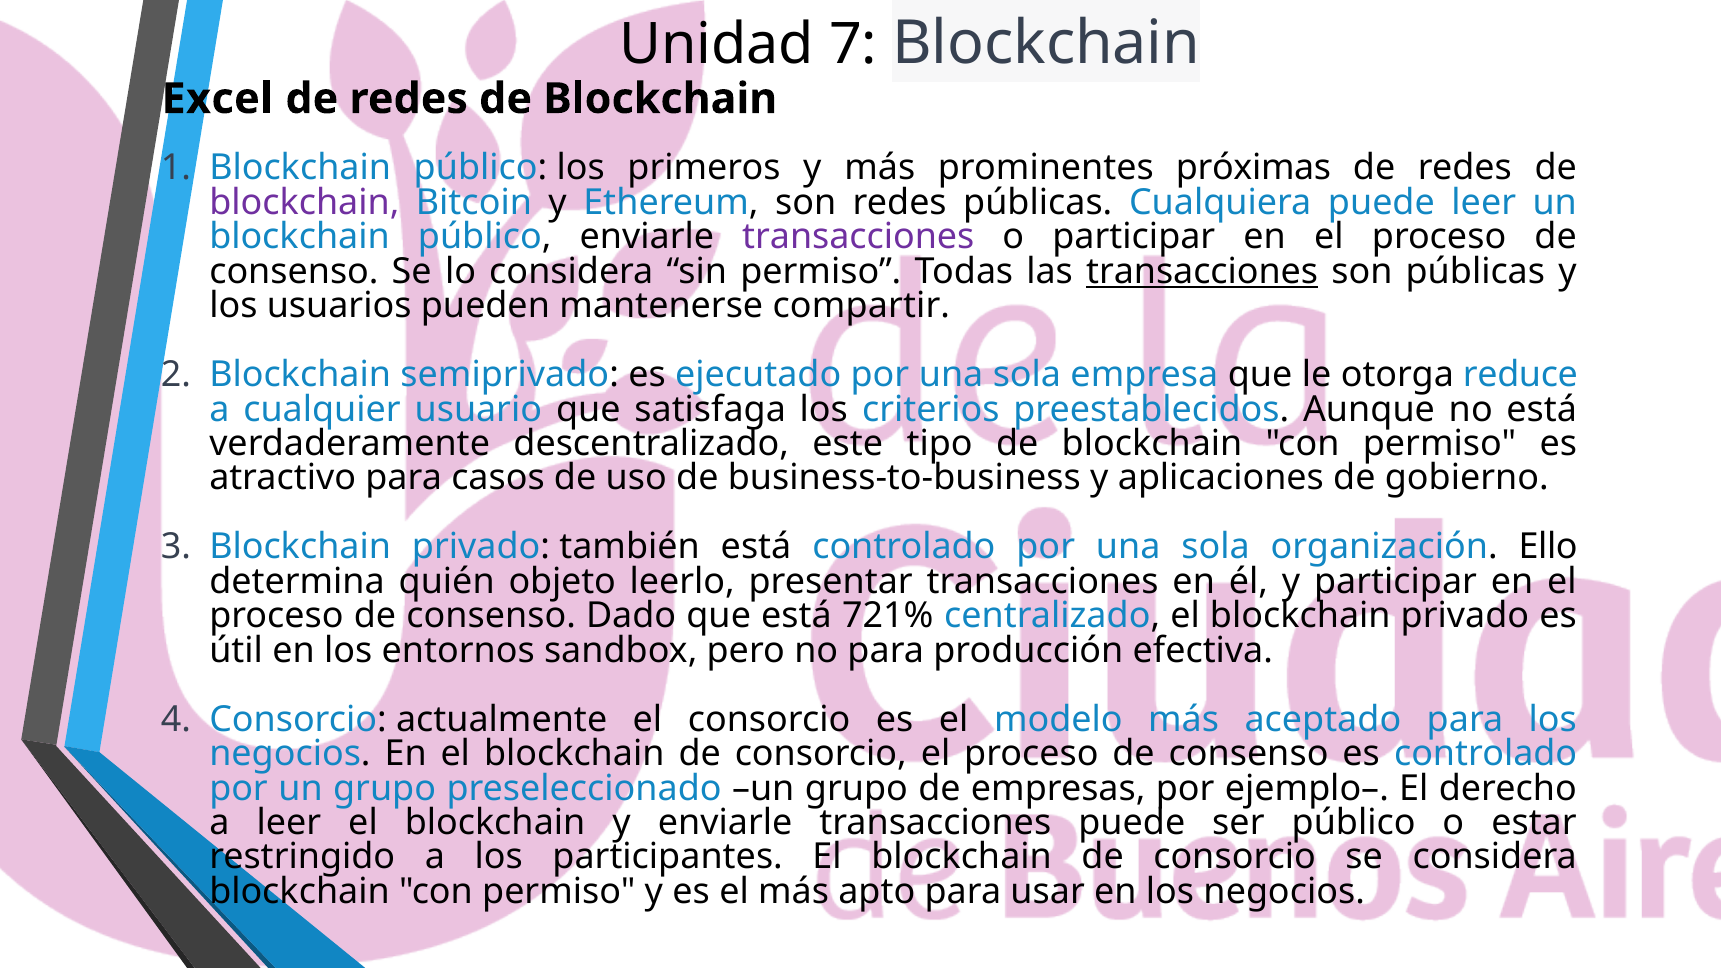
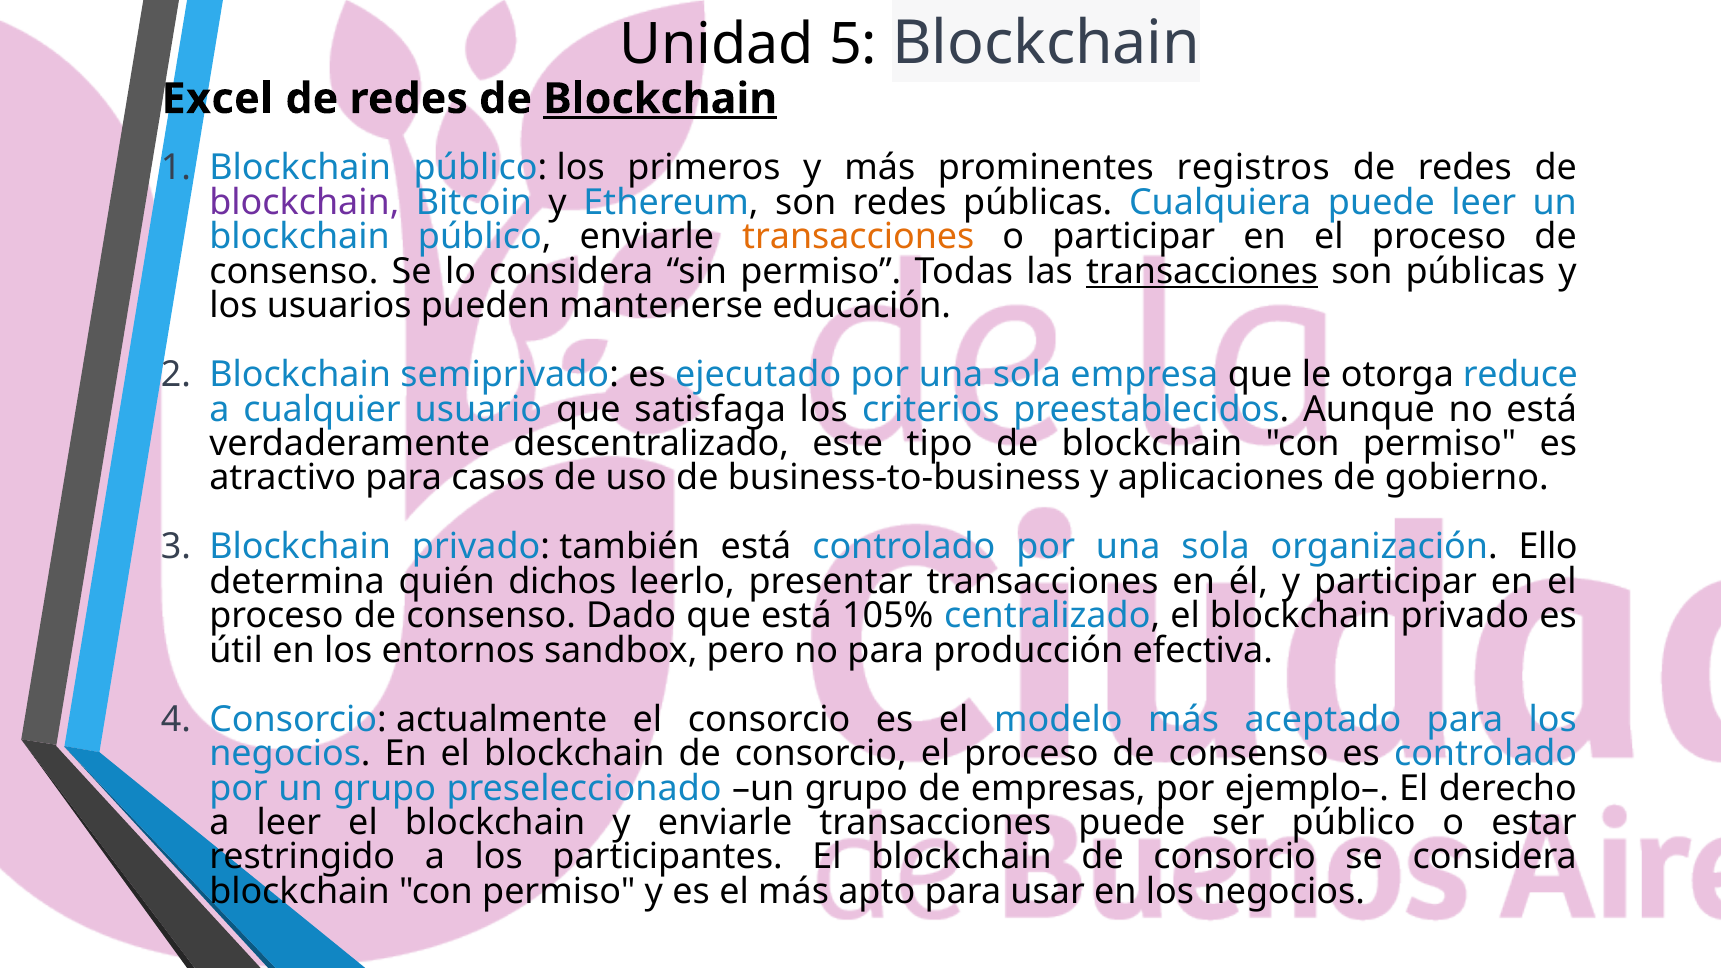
7: 7 -> 5 (853, 45)
Blockchain underline: none -> present (660, 99)
próximas: próximas -> registros (1253, 168)
transacciones colour: purple -> orange (858, 237)
compartir: compartir -> educación (862, 306)
objeto: objeto -> dichos (562, 581)
721%: 721% -> 105% (888, 616)
